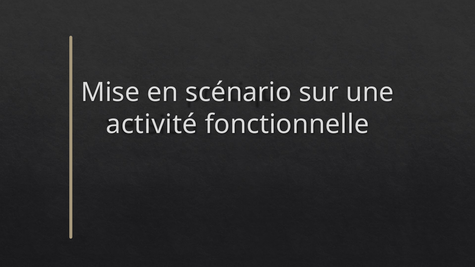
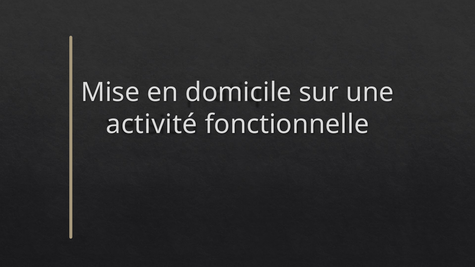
scénario: scénario -> domicile (238, 92)
